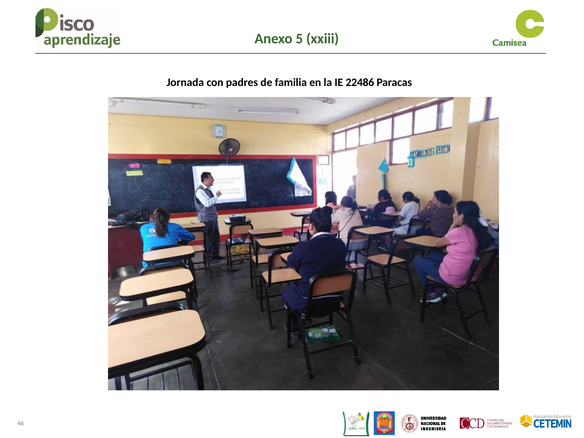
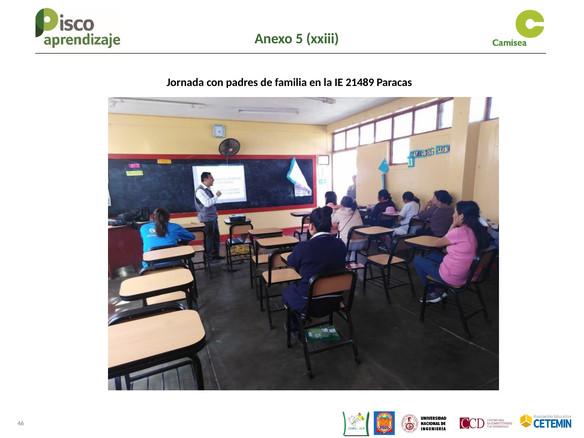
22486: 22486 -> 21489 (360, 82)
